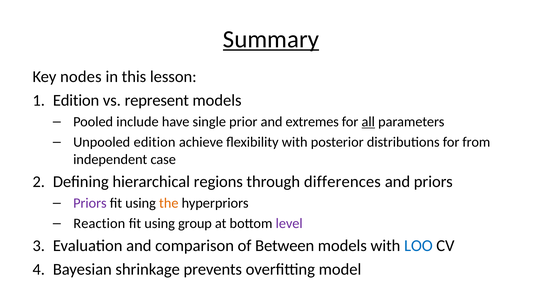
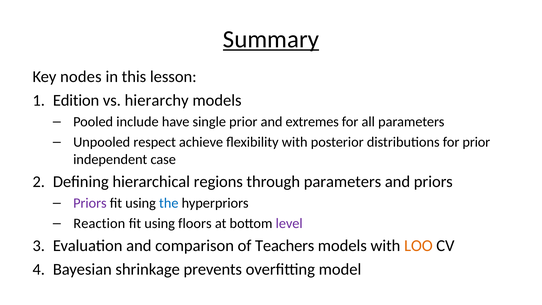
represent: represent -> hierarchy (157, 100)
all underline: present -> none (368, 122)
Unpooled edition: edition -> respect (155, 142)
for from: from -> prior (476, 142)
through differences: differences -> parameters (342, 182)
the colour: orange -> blue (169, 203)
group: group -> floors (195, 223)
Between: Between -> Teachers (285, 246)
LOO colour: blue -> orange (418, 246)
